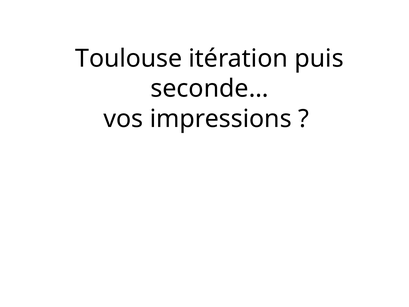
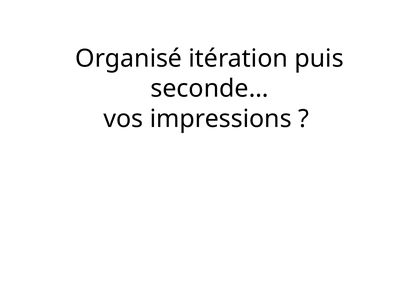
Toulouse: Toulouse -> Organisé (129, 59)
